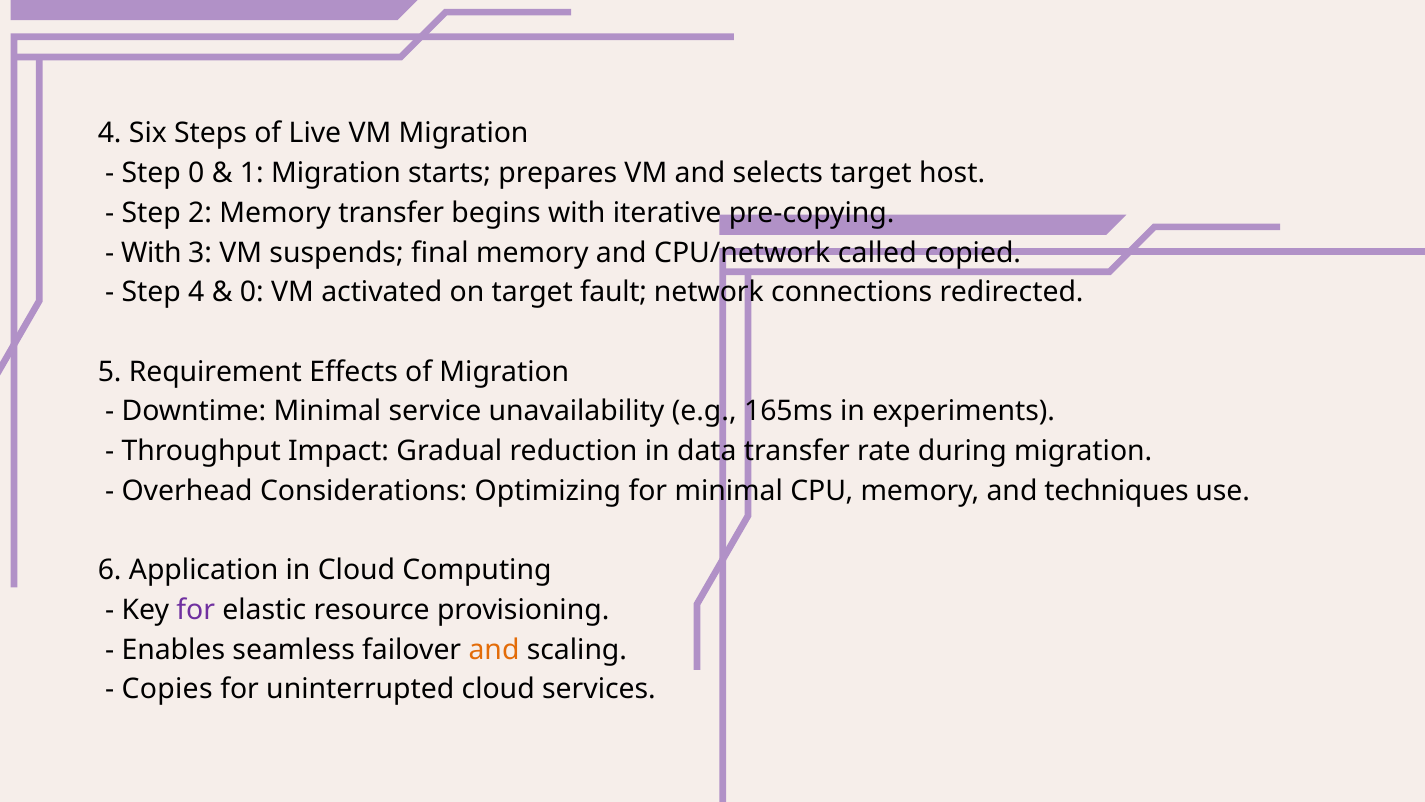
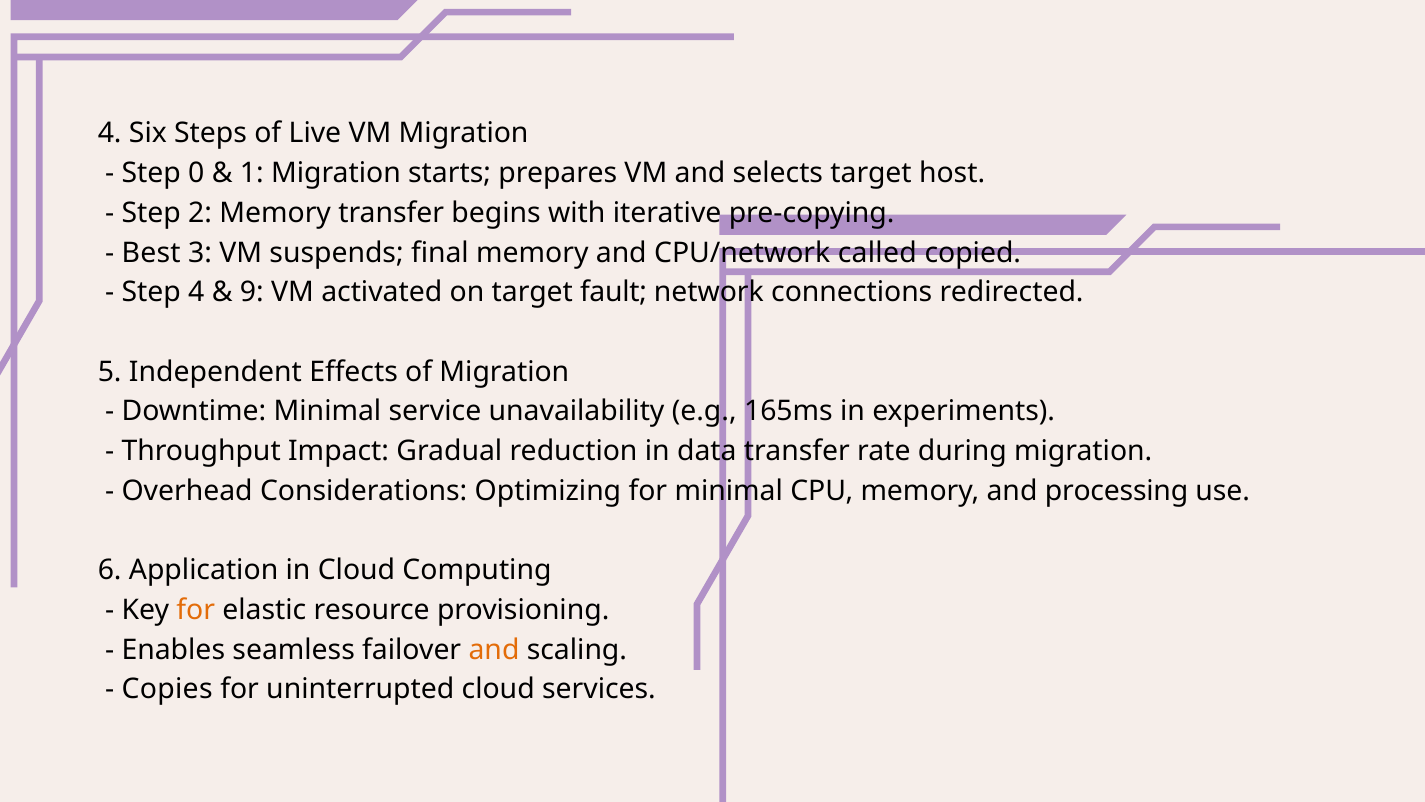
With: With -> Best (151, 253)
0: 0 -> 9 (252, 292)
Requirement: Requirement -> Independent (215, 372)
techniques: techniques -> processing (1117, 491)
for colour: purple -> orange (196, 610)
